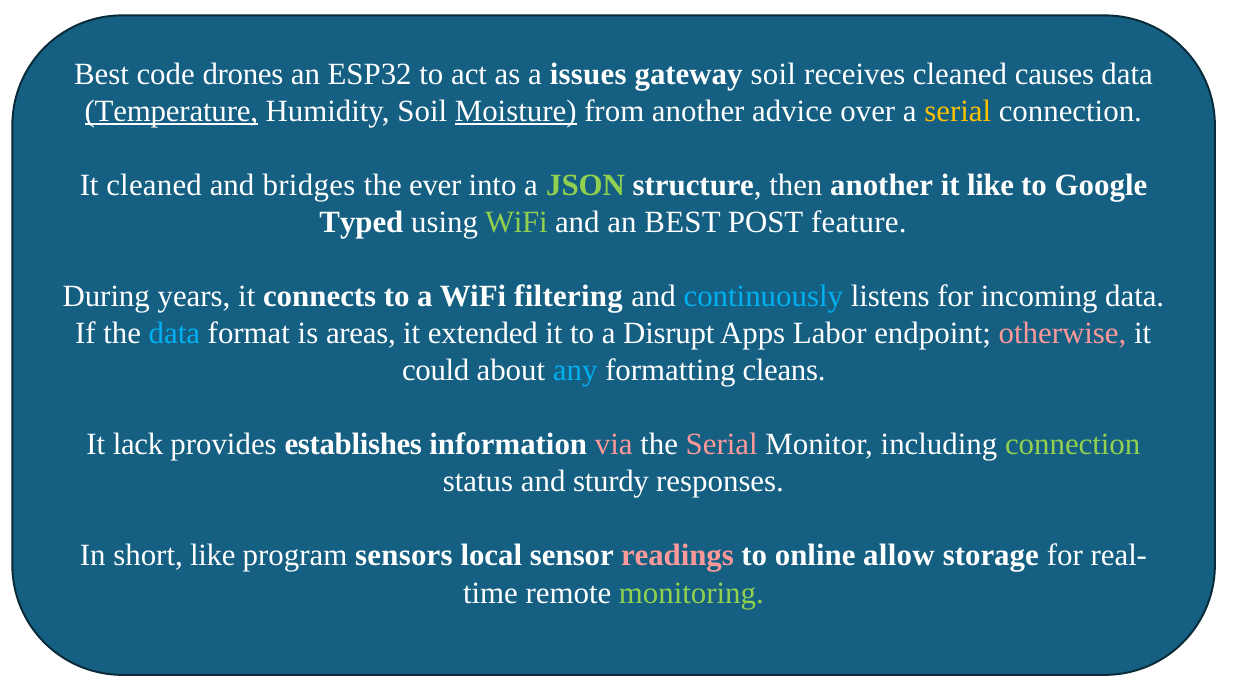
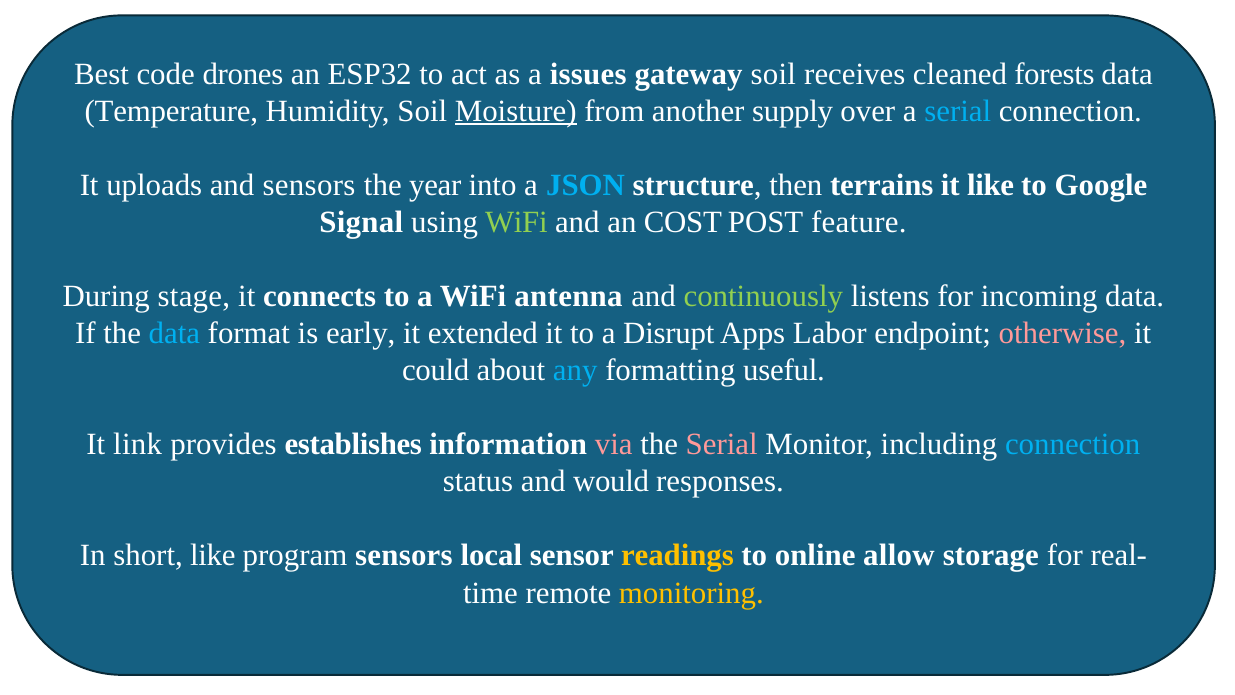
causes: causes -> forests (1054, 74)
Temperature underline: present -> none (171, 111)
advice: advice -> supply (793, 111)
serial colour: yellow -> light blue (958, 111)
It cleaned: cleaned -> uploads (154, 185)
and bridges: bridges -> sensors (309, 185)
ever: ever -> year (435, 185)
JSON colour: light green -> light blue (586, 185)
then another: another -> terrains (882, 185)
Typed: Typed -> Signal (361, 222)
an BEST: BEST -> COST (683, 222)
years: years -> stage (194, 296)
filtering: filtering -> antenna (569, 296)
continuously colour: light blue -> light green (763, 296)
areas: areas -> early (361, 333)
cleans: cleans -> useful (784, 370)
lack: lack -> link (138, 444)
connection colour: light green -> light blue (1073, 444)
sturdy: sturdy -> would (611, 481)
readings colour: pink -> yellow (677, 556)
monitoring colour: light green -> yellow (691, 593)
